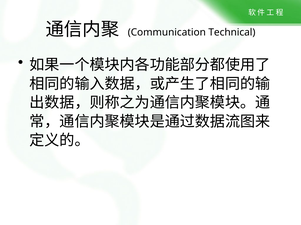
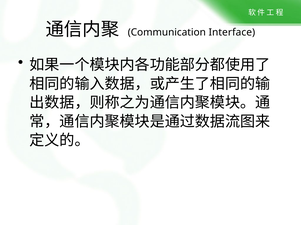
Technical: Technical -> Interface (232, 32)
